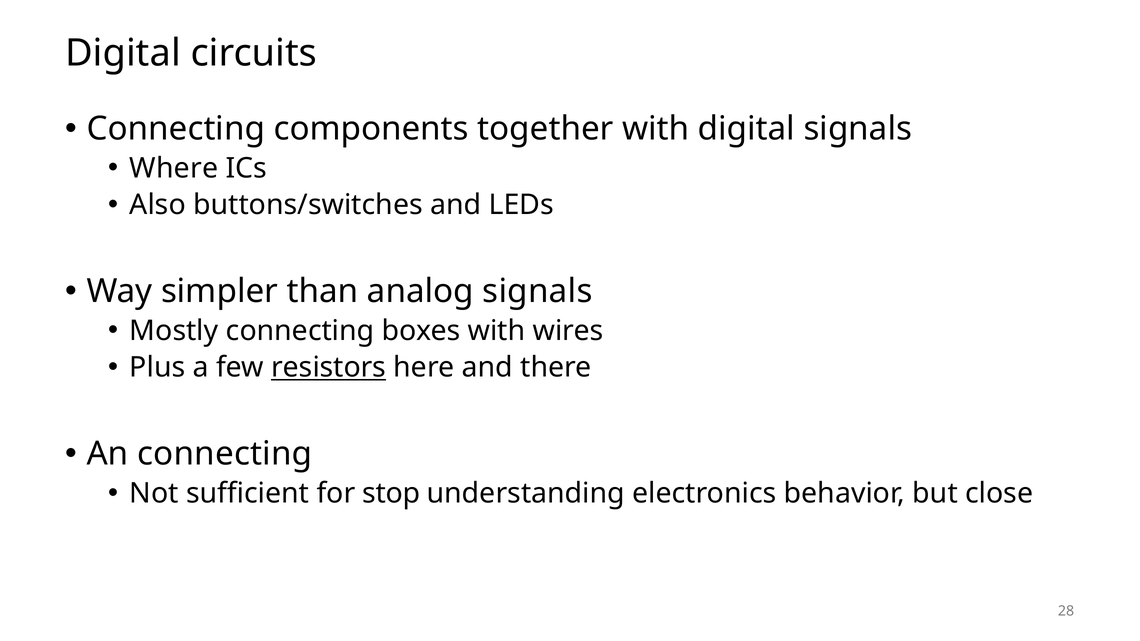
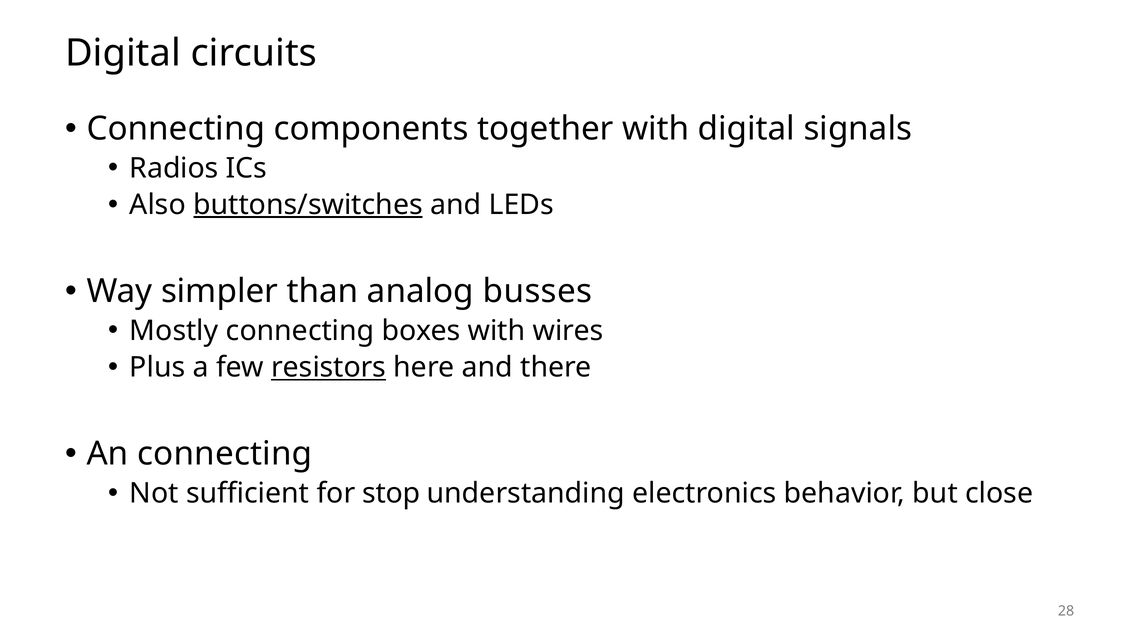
Where: Where -> Radios (174, 168)
buttons/switches underline: none -> present (308, 205)
analog signals: signals -> busses (537, 292)
